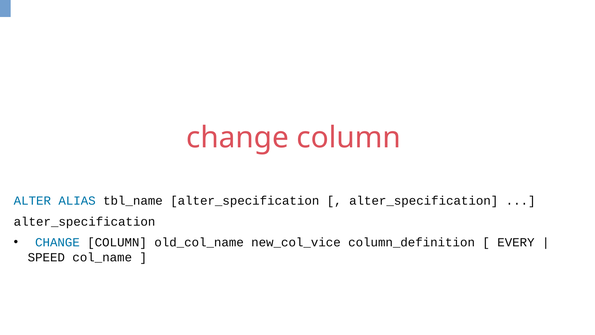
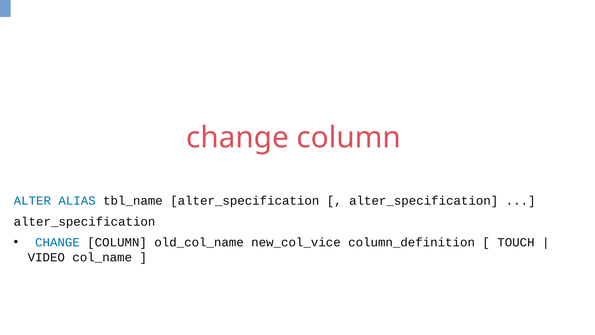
EVERY: EVERY -> TOUCH (516, 242)
SPEED: SPEED -> VIDEO (46, 257)
